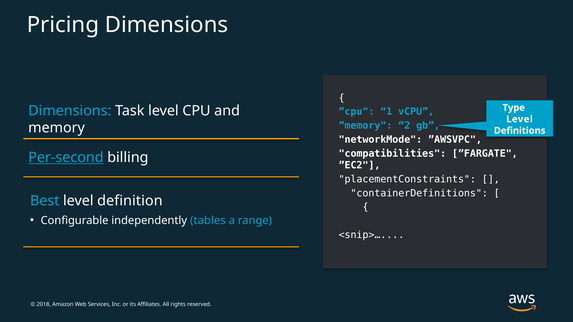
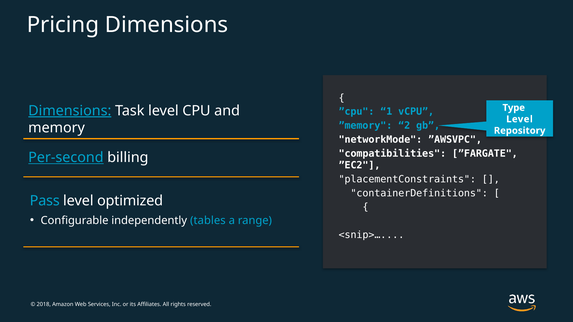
Dimensions underline: none -> present (70, 111)
Definitions: Definitions -> Repository (520, 131)
Best: Best -> Pass (45, 201)
definition: definition -> optimized (130, 201)
